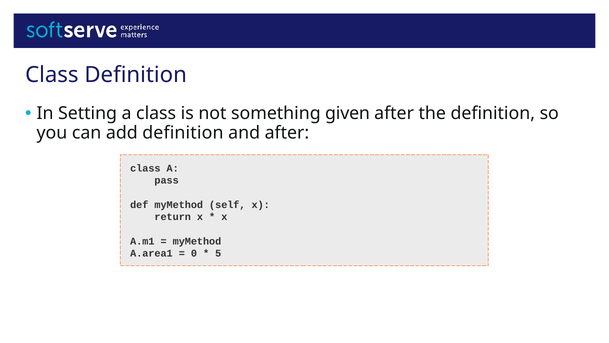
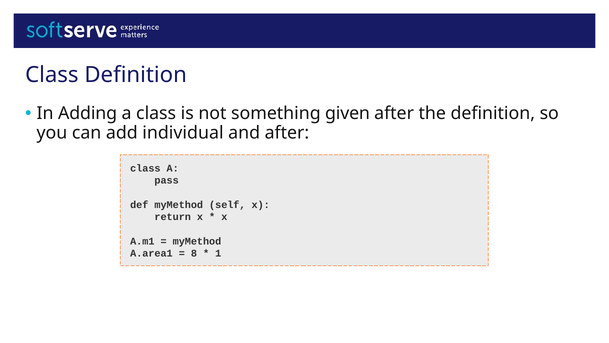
Setting: Setting -> Adding (88, 113)
add definition: definition -> individual (183, 133)
0: 0 -> 8 (194, 253)
5: 5 -> 1 (218, 253)
